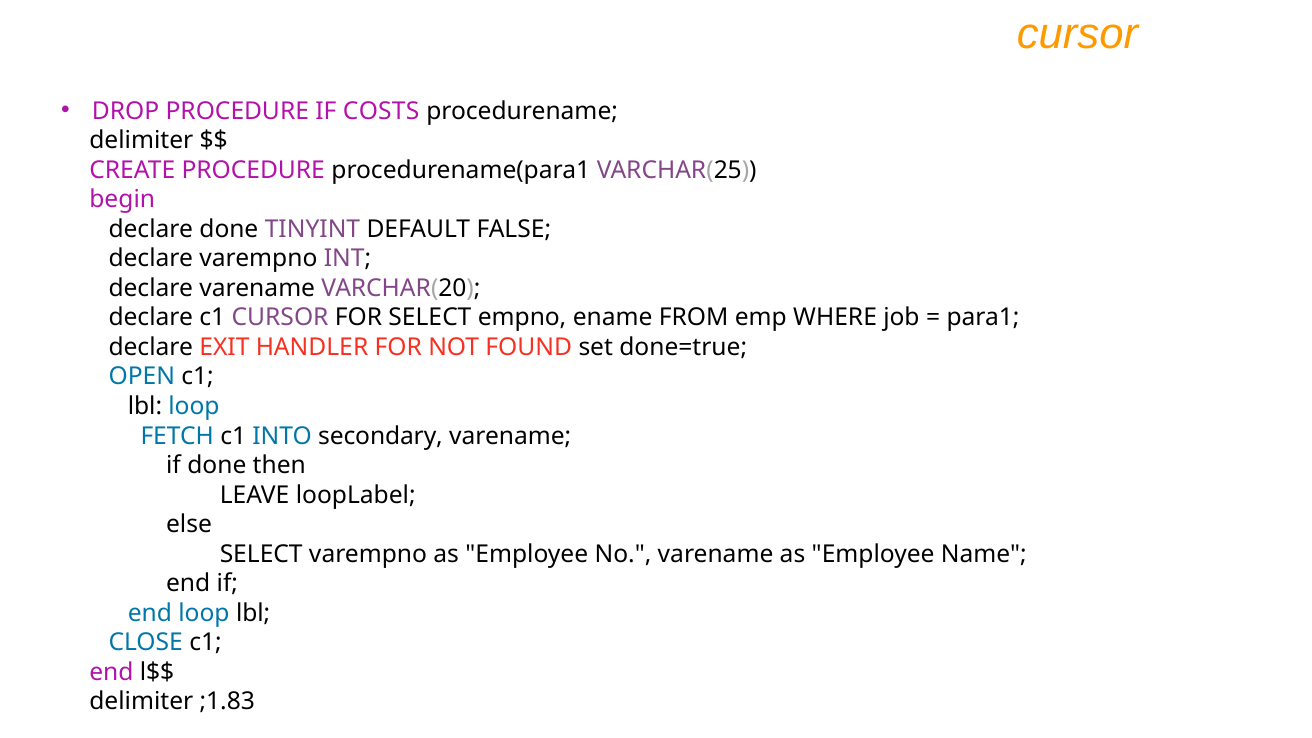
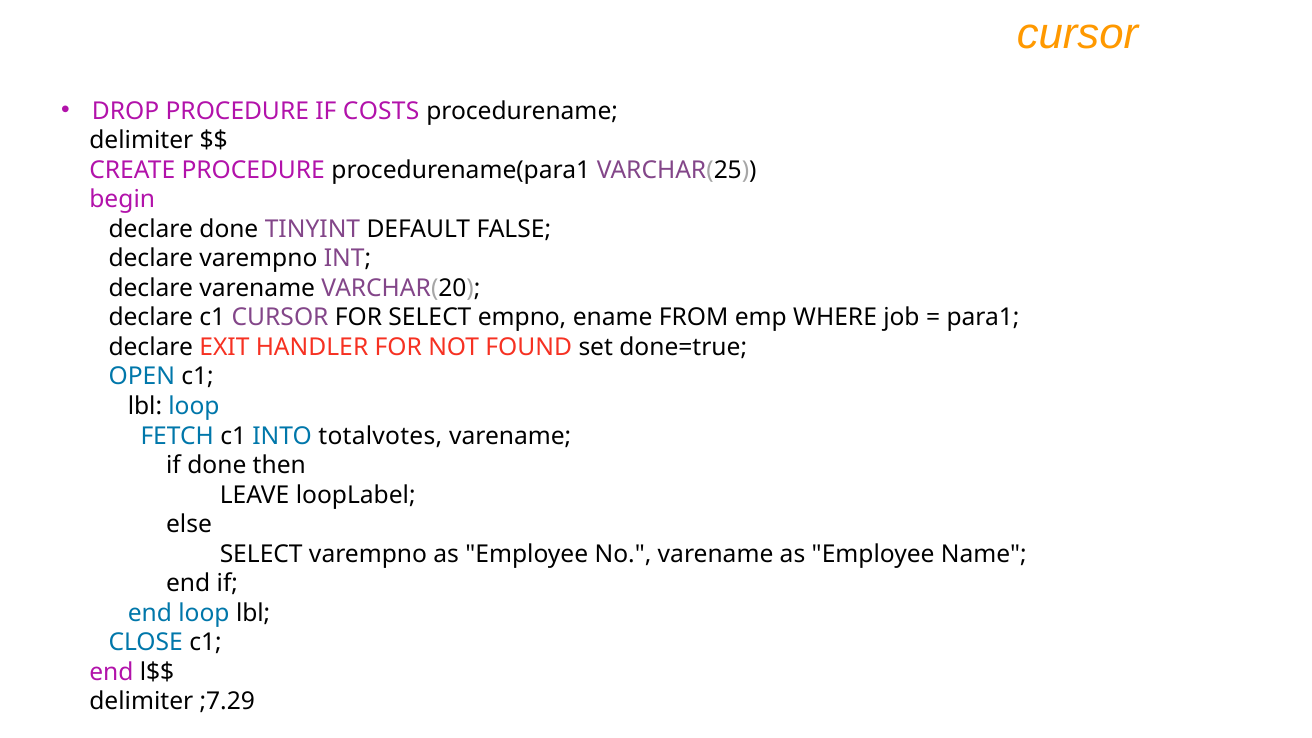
secondary: secondary -> totalvotes (380, 436)
;1.83: ;1.83 -> ;7.29 (227, 702)
